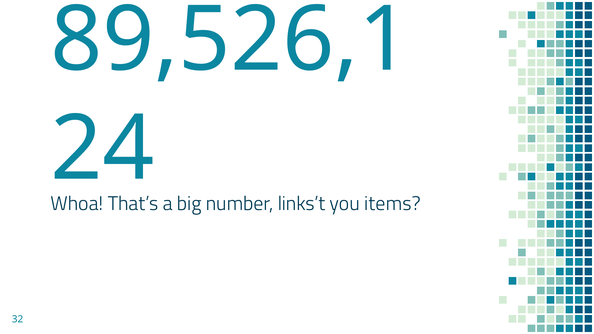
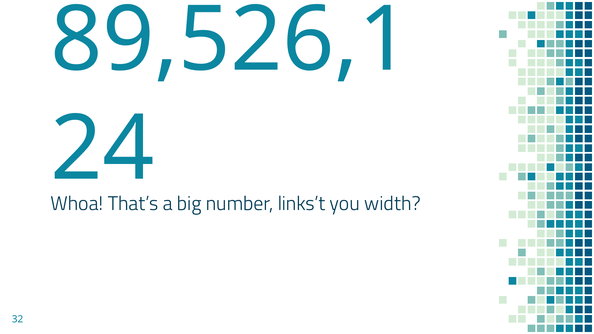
items: items -> width (392, 204)
